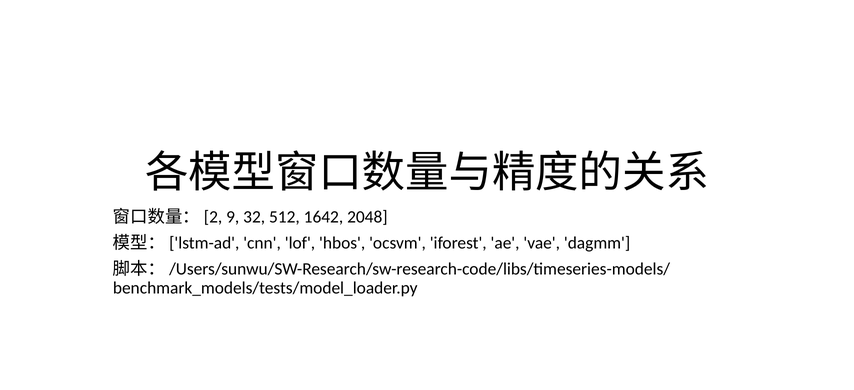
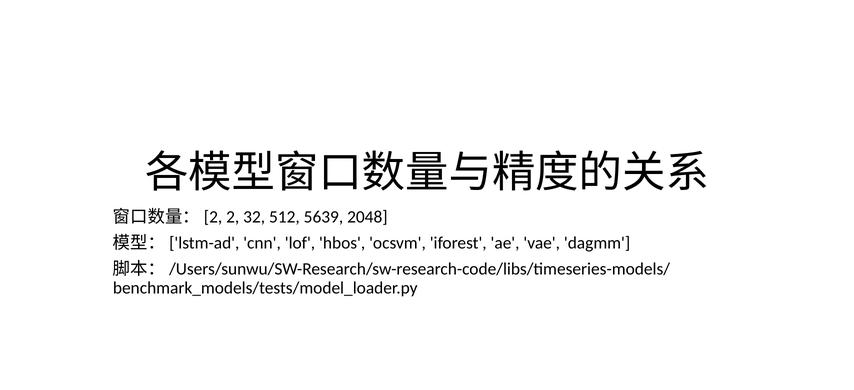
9: 9 -> 2 (233, 217)
1642: 1642 -> 5639 (323, 217)
